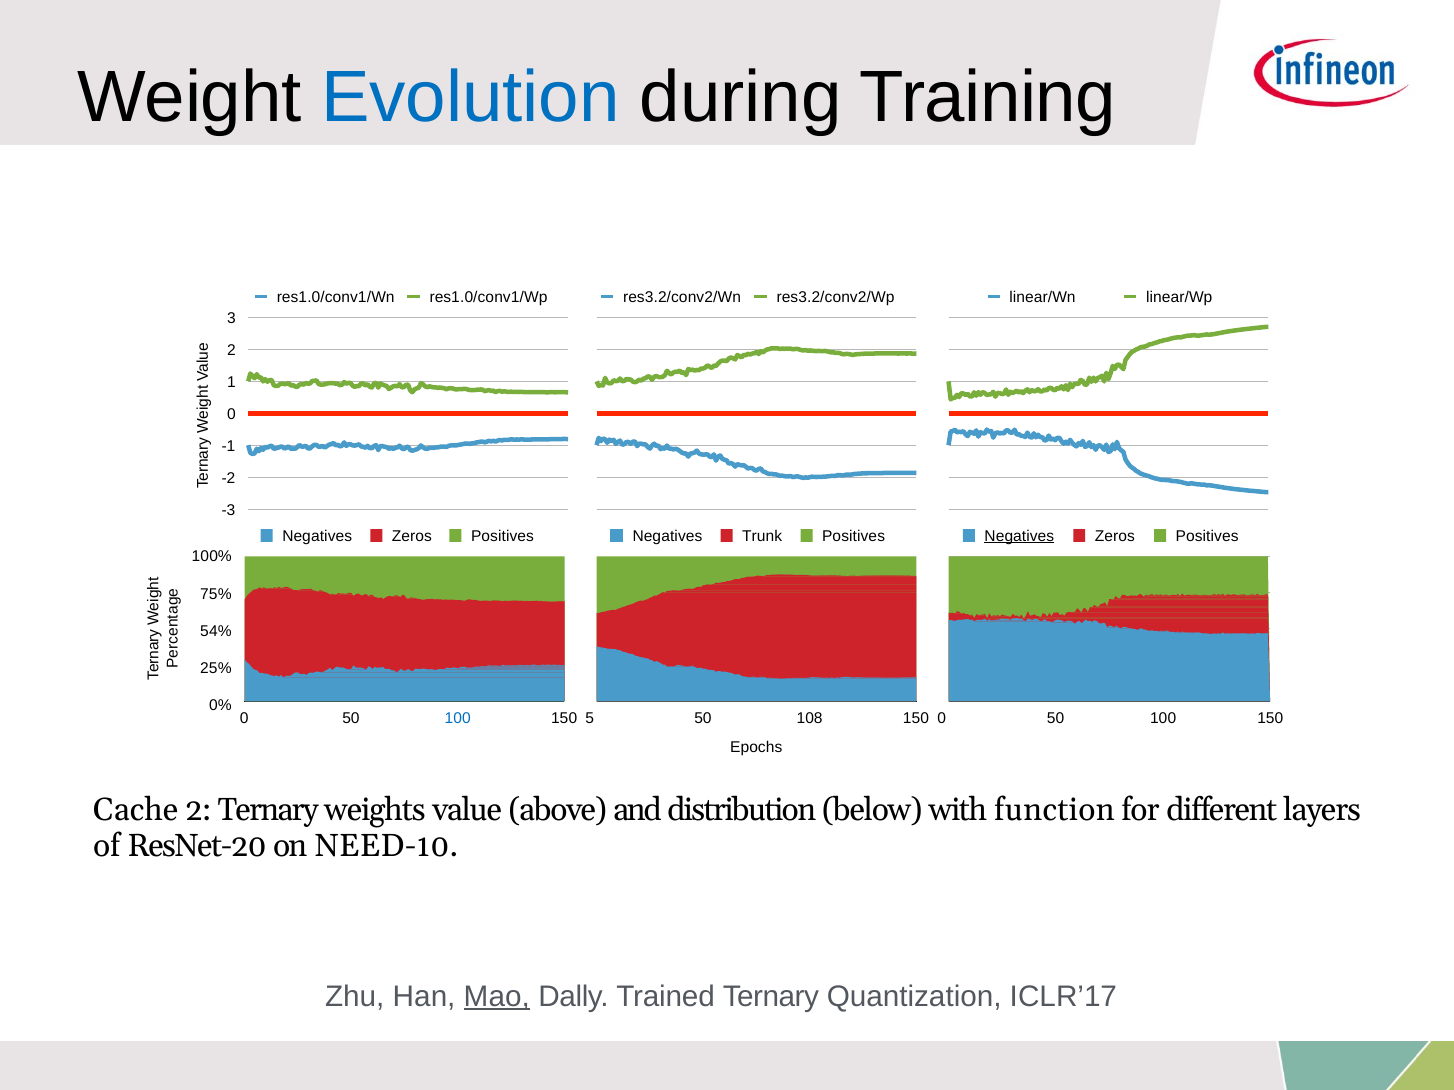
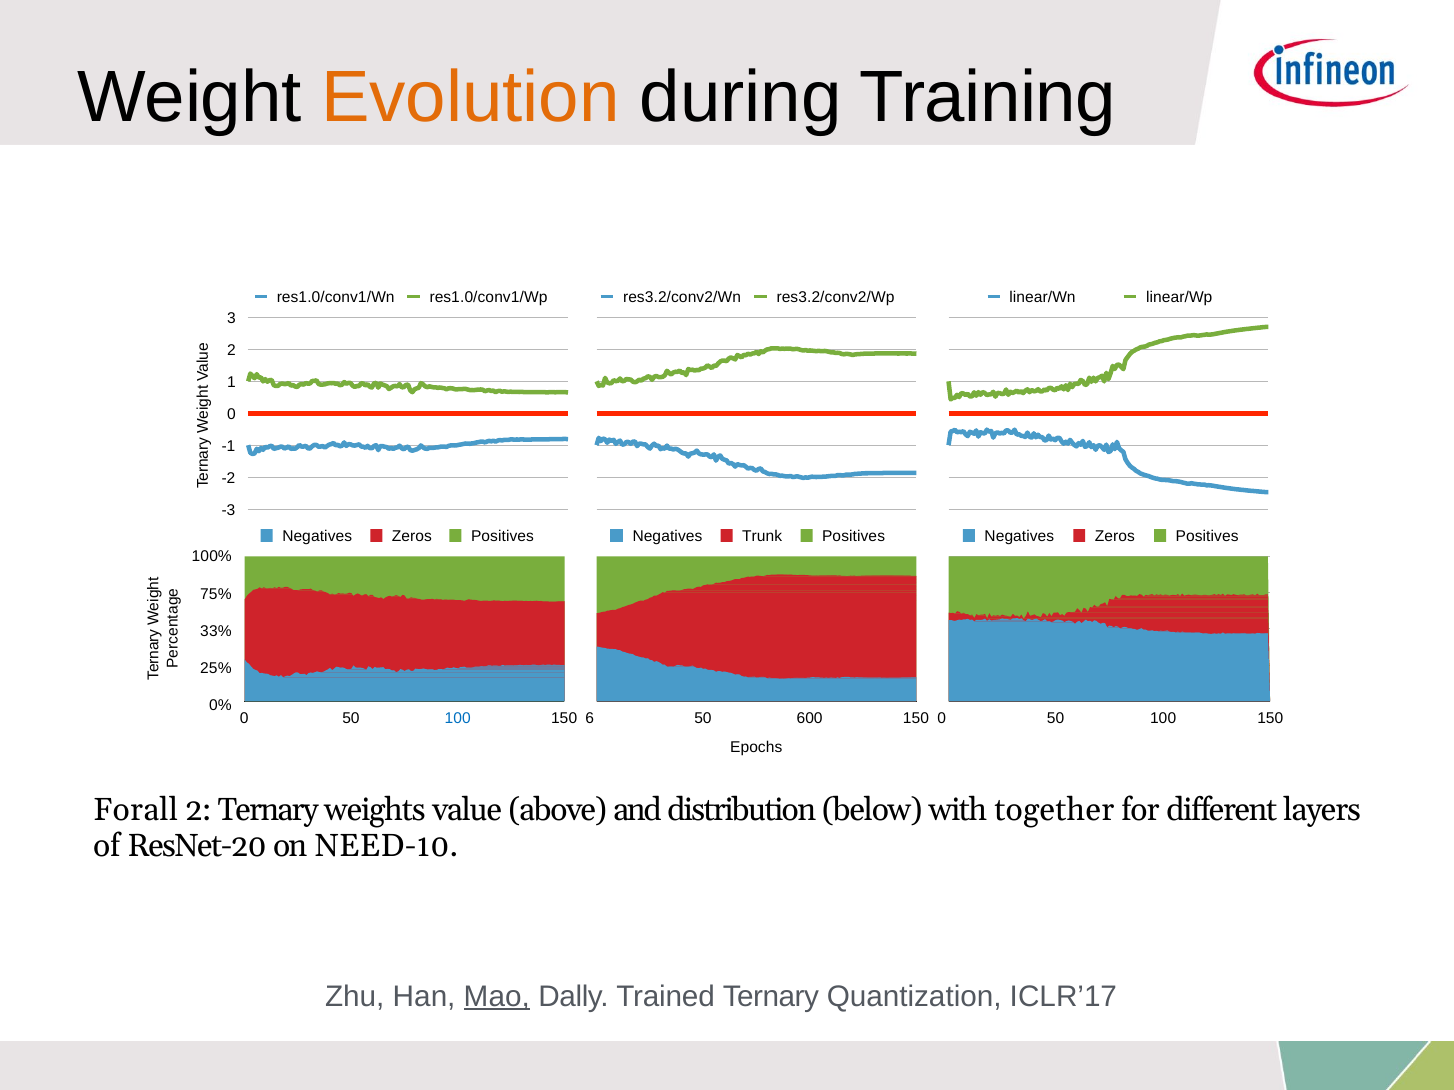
Evolution colour: blue -> orange (470, 98)
Negatives underline: present -> none (1019, 536)
54%: 54% -> 33% (216, 631)
5: 5 -> 6 (590, 718)
108: 108 -> 600 (810, 718)
Cache: Cache -> Forall (136, 811)
function: function -> together (1054, 811)
